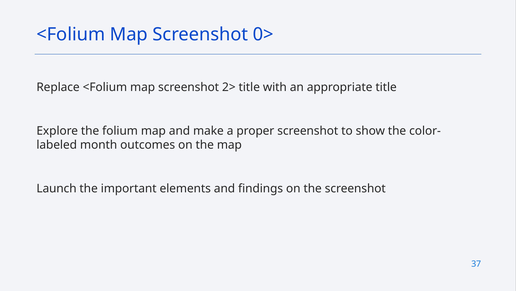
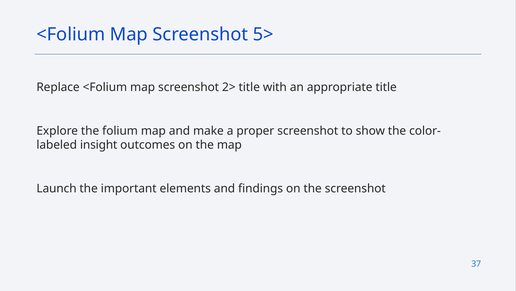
0>: 0> -> 5> (263, 34)
month: month -> insight (99, 145)
